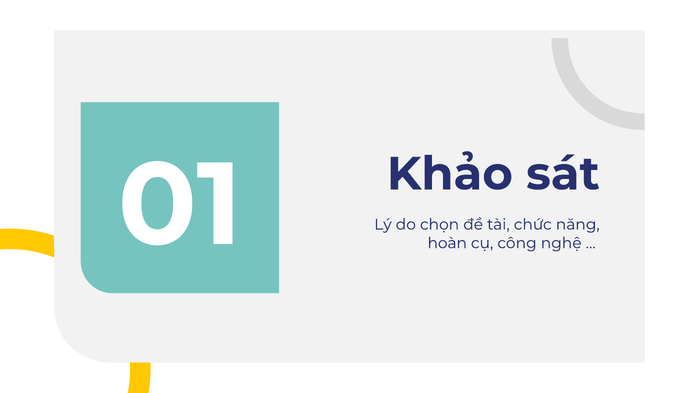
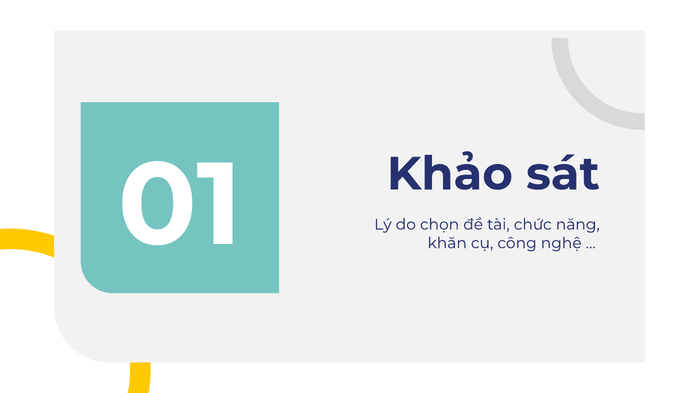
hoàn: hoàn -> khăn (447, 243)
